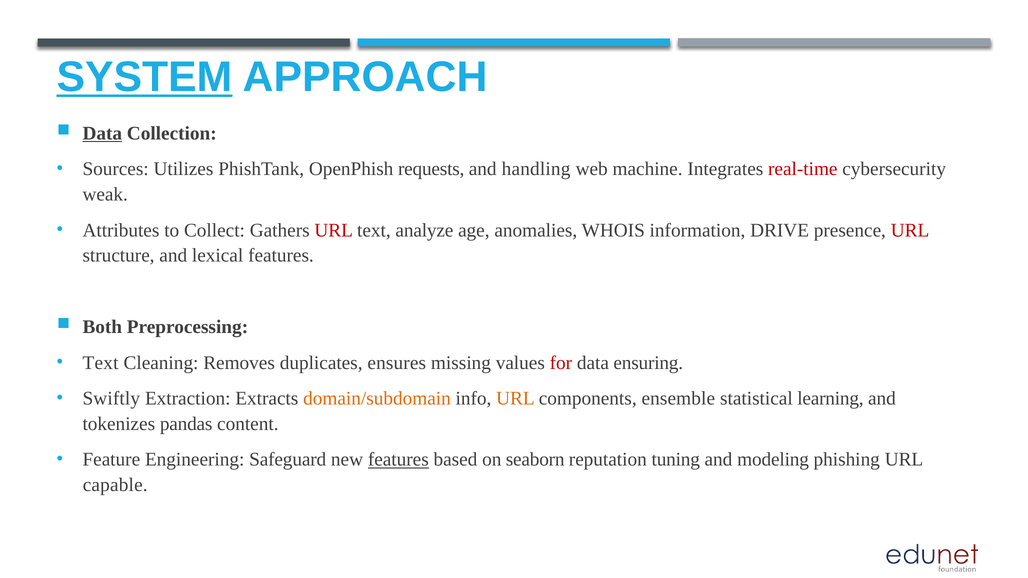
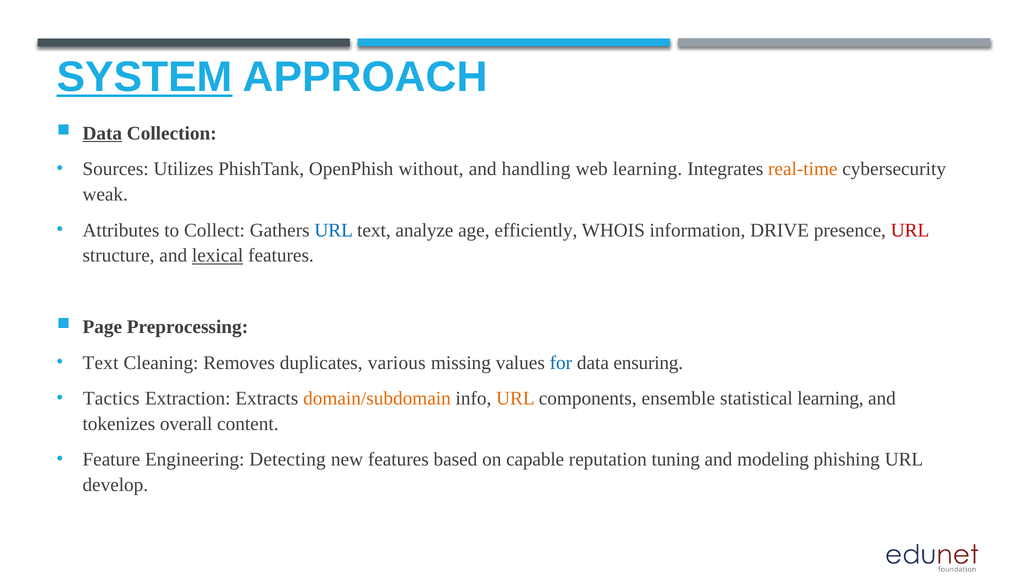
requests: requests -> without (431, 169)
web machine: machine -> learning (647, 169)
real-time colour: red -> orange (803, 169)
URL colour: red -> blue (334, 230)
anomalies: anomalies -> efficiently (536, 230)
lexical underline: none -> present (218, 256)
Both: Both -> Page (102, 327)
ensures: ensures -> various (397, 363)
for colour: red -> blue (561, 363)
Swiftly: Swiftly -> Tactics (111, 399)
pandas: pandas -> overall (186, 424)
Safeguard: Safeguard -> Detecting (288, 460)
features underline: present -> none (398, 460)
seaborn: seaborn -> capable (535, 460)
capable: capable -> develop (115, 485)
